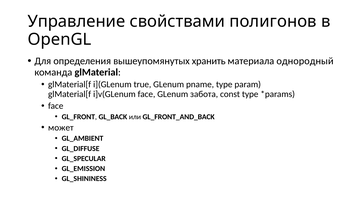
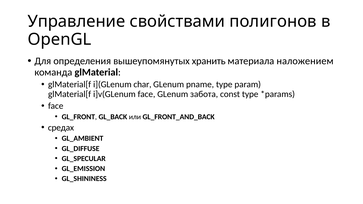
однородный: однородный -> наложением (305, 61)
true: true -> char (142, 85)
может: может -> средах (61, 128)
